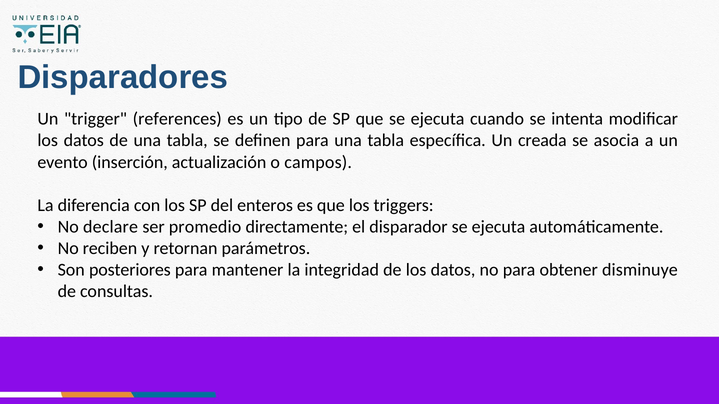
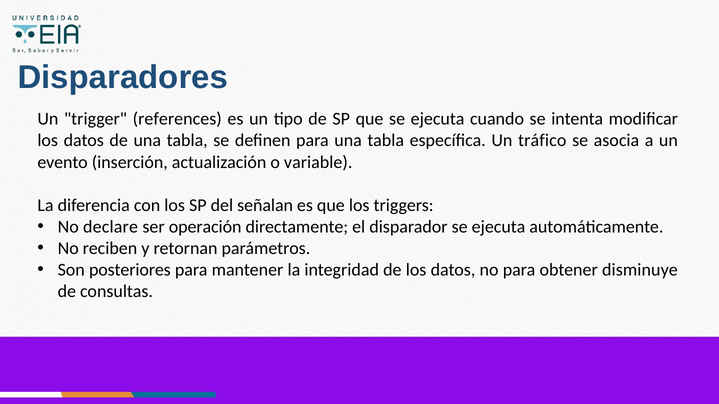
creada: creada -> tráfico (542, 141)
campos: campos -> variable (318, 162)
enteros: enteros -> señalan (265, 205)
promedio: promedio -> operación (205, 227)
